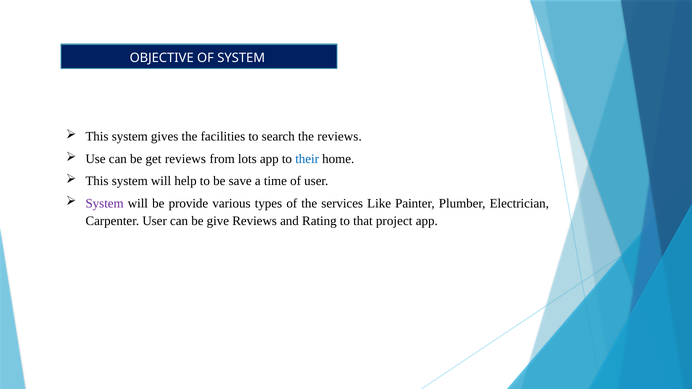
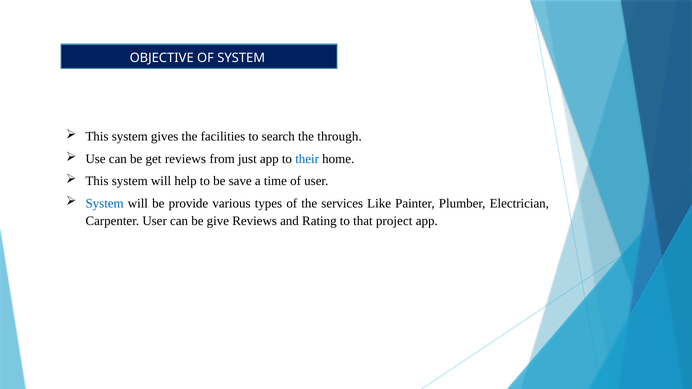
the reviews: reviews -> through (340, 137)
lots: lots -> just (247, 159)
System colour: purple -> blue (105, 203)
